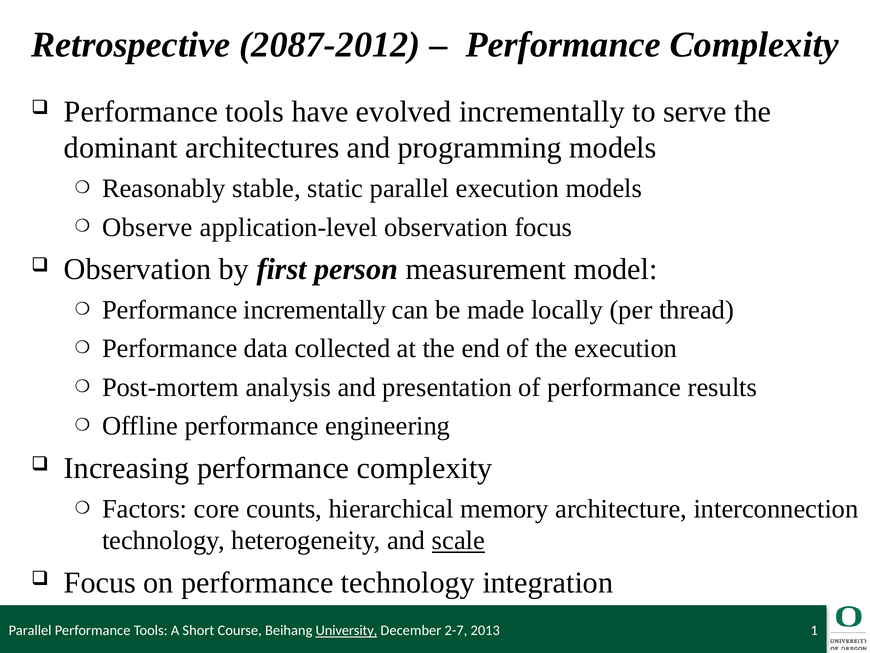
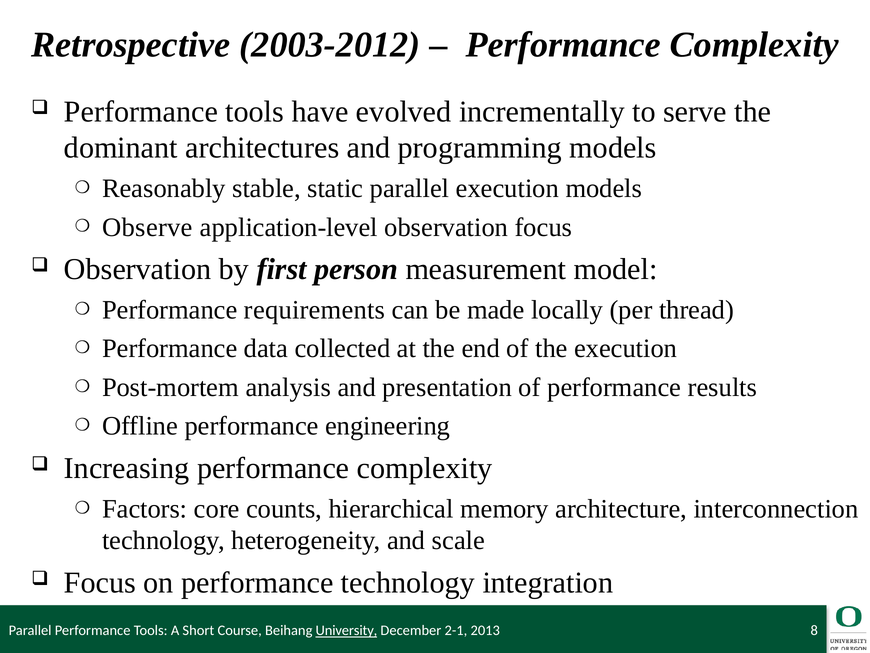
2087-2012: 2087-2012 -> 2003-2012 (330, 45)
Performance incrementally: incrementally -> requirements (315, 310)
scale underline: present -> none (458, 540)
2-7: 2-7 -> 2-1 (456, 630)
1: 1 -> 8 (814, 630)
